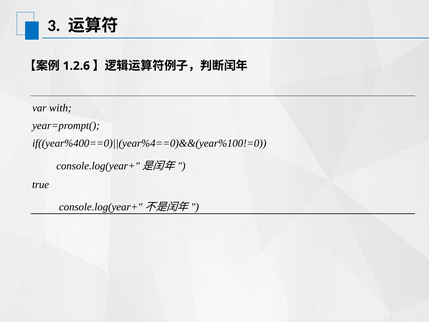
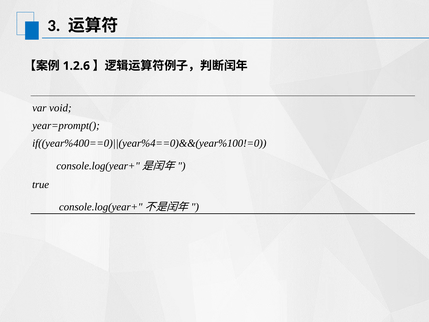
with: with -> void (60, 108)
